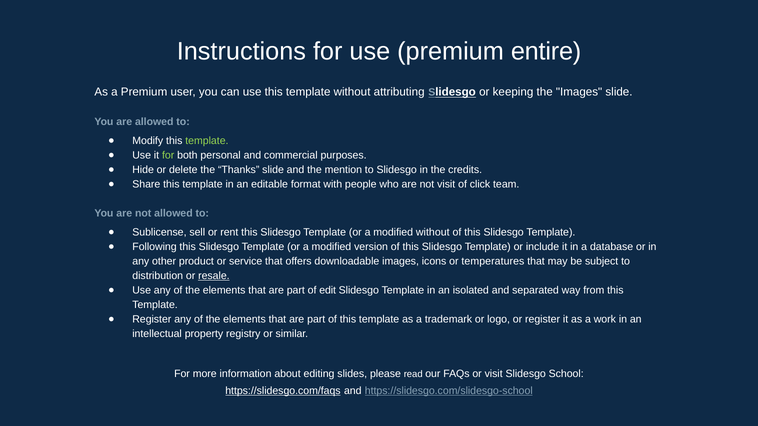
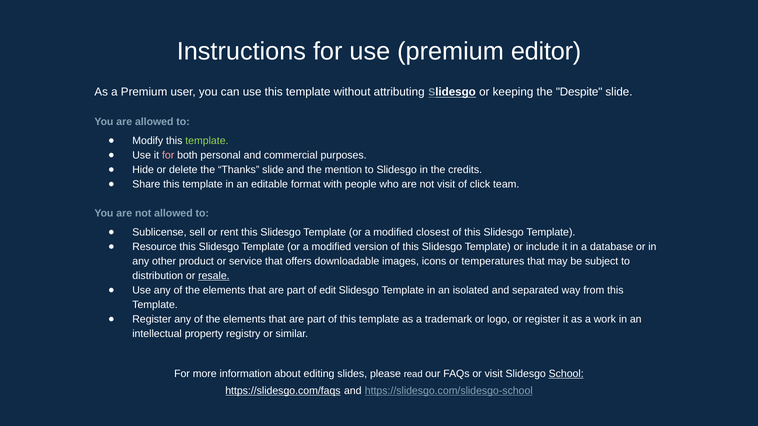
entire: entire -> editor (546, 51)
the Images: Images -> Despite (579, 92)
for colour: light green -> pink (168, 155)
modified without: without -> closest (433, 232)
Following: Following -> Resource (155, 247)
School underline: none -> present (566, 374)
